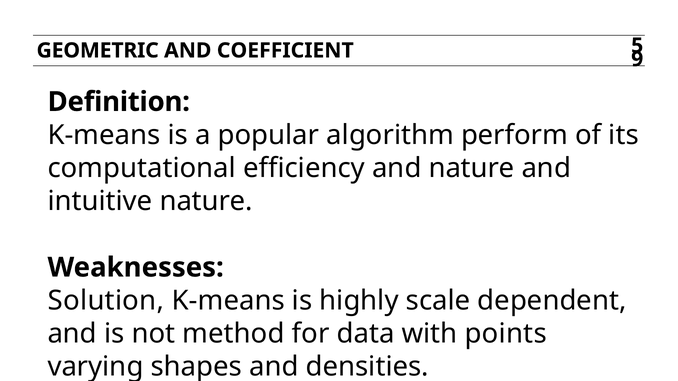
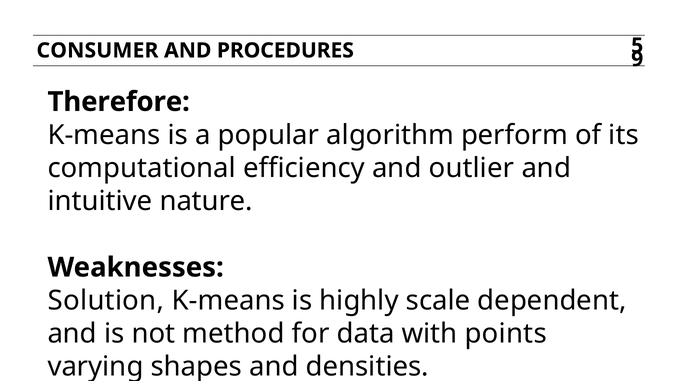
GEOMETRIC: GEOMETRIC -> CONSUMER (97, 50)
COEFFICIENT: COEFFICIENT -> PROCEDURES (285, 50)
Definition: Definition -> Therefore (119, 102)
and nature: nature -> outlier (471, 168)
